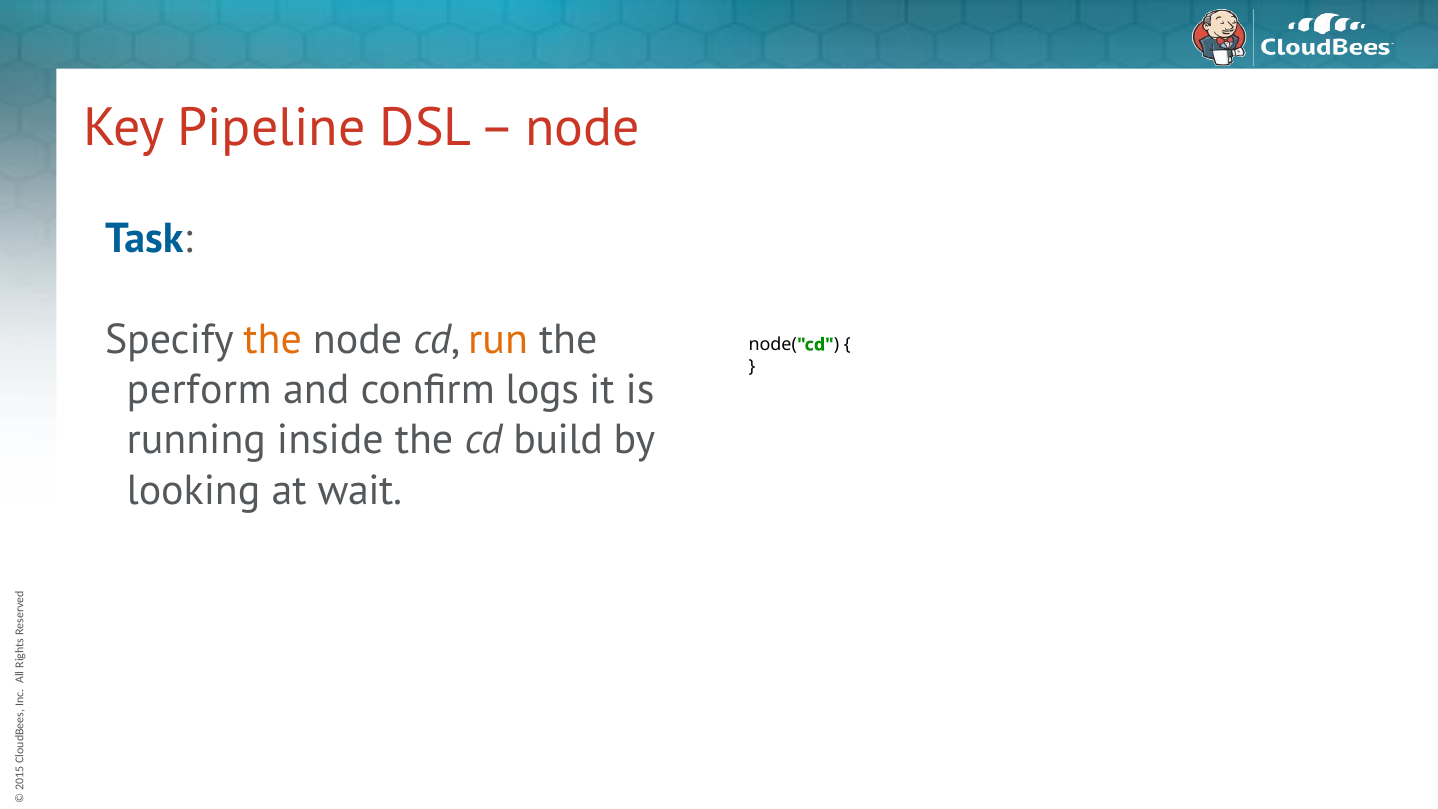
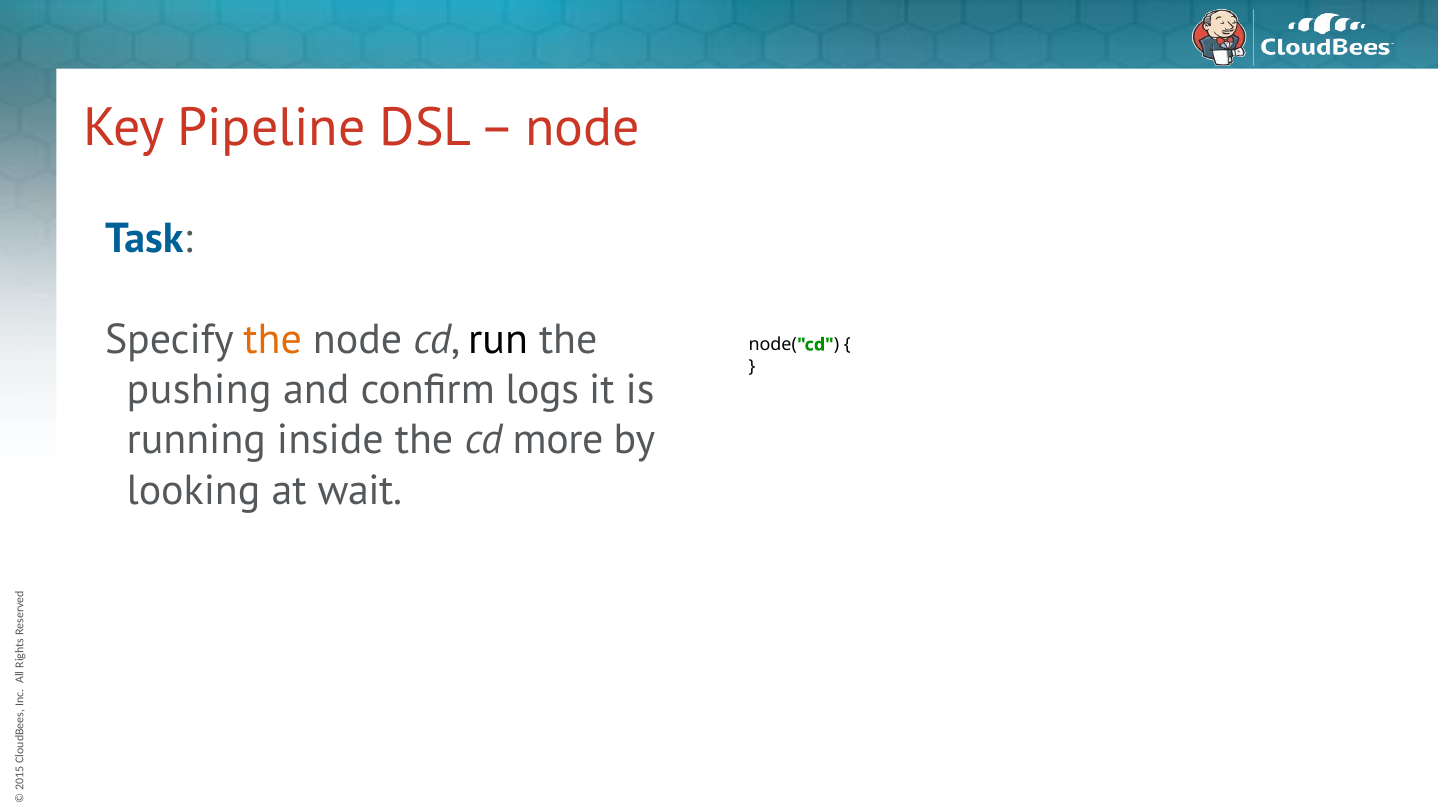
run colour: orange -> black (498, 339)
perform: perform -> pushing (199, 390)
build: build -> more (558, 440)
